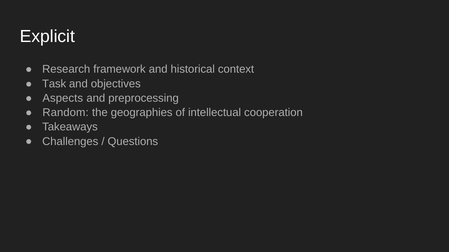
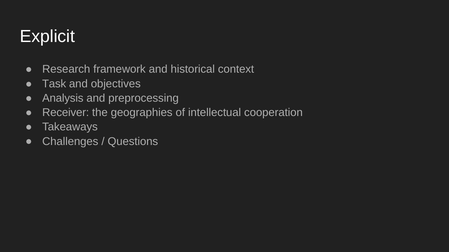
Aspects: Aspects -> Analysis (63, 98)
Random: Random -> Receiver (66, 113)
